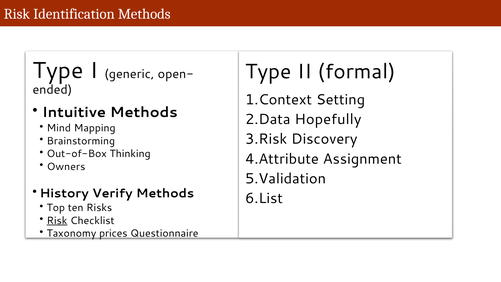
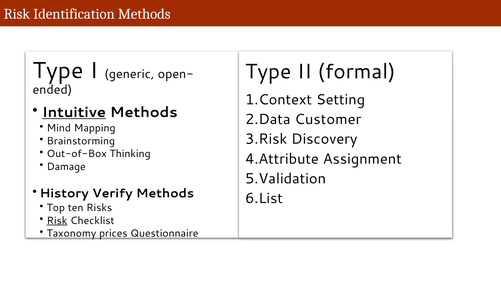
Intuitive underline: none -> present (74, 112)
Hopefully: Hopefully -> Customer (328, 119)
Owners: Owners -> Damage (66, 167)
